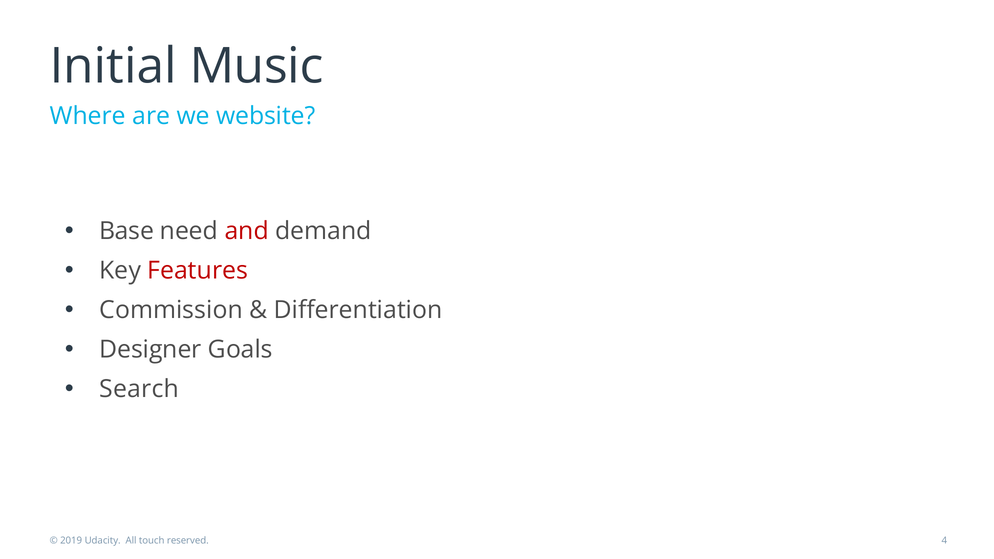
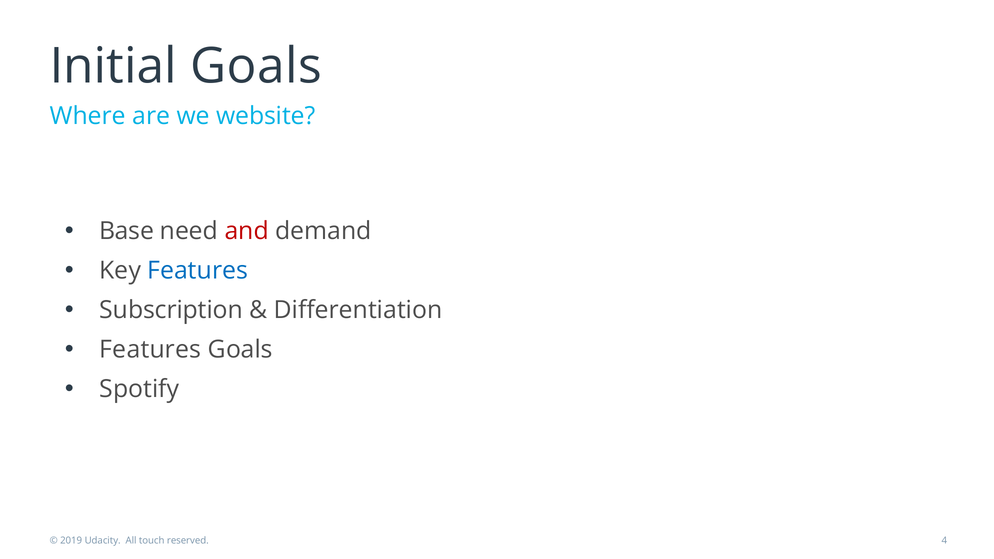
Initial Music: Music -> Goals (256, 66)
Features colour: red -> blue (198, 271)
Commission: Commission -> Subscription (171, 310)
Designer: Designer -> Features (150, 350)
Search: Search -> Spotify (139, 389)
